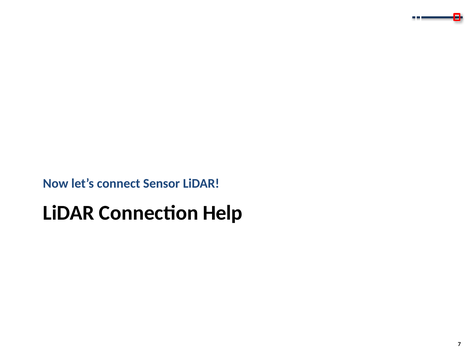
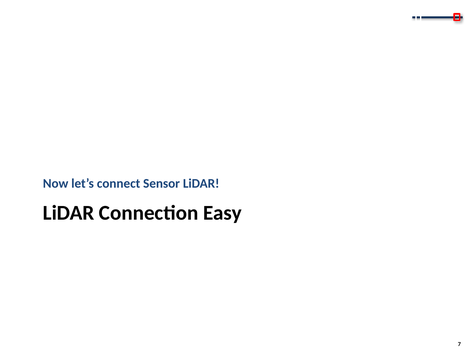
Help: Help -> Easy (222, 213)
